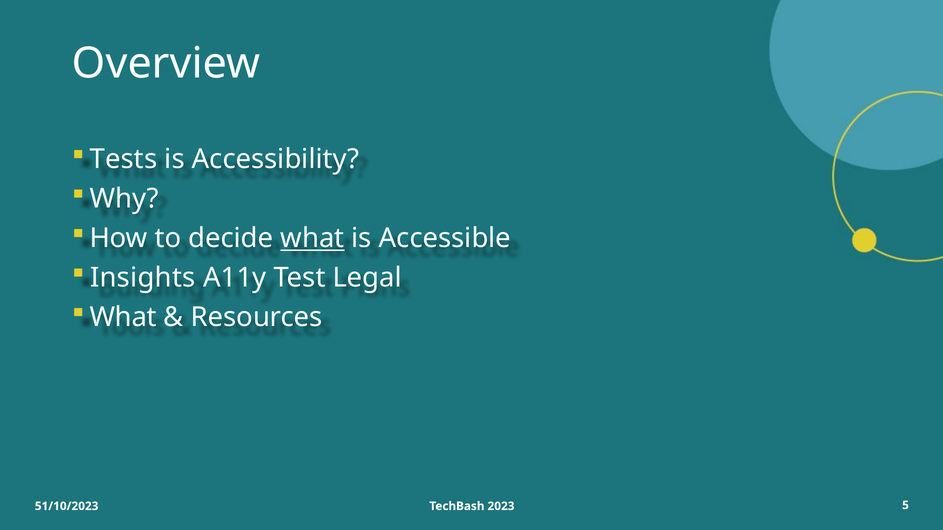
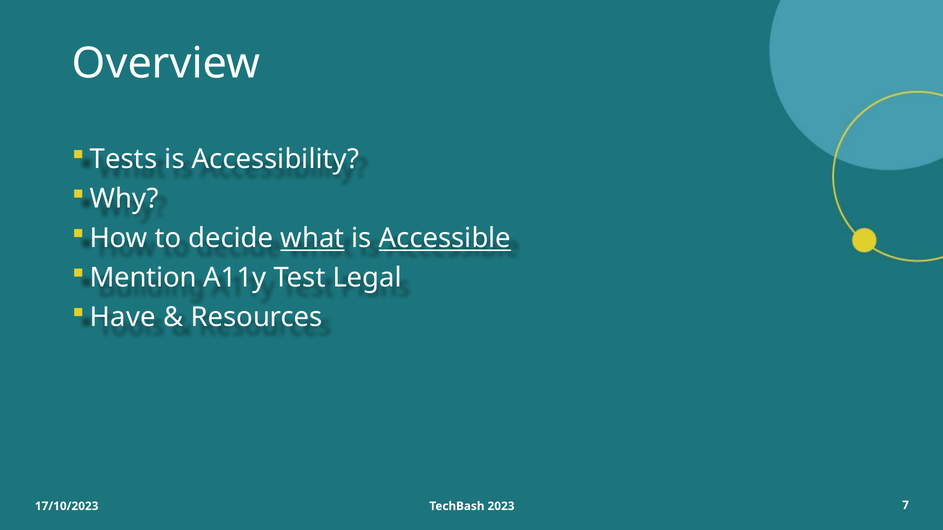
Accessible underline: none -> present (445, 239)
Insights: Insights -> Mention (143, 278)
What: What -> Have (123, 318)
51/10/2023: 51/10/2023 -> 17/10/2023 (67, 507)
5: 5 -> 7 (906, 506)
